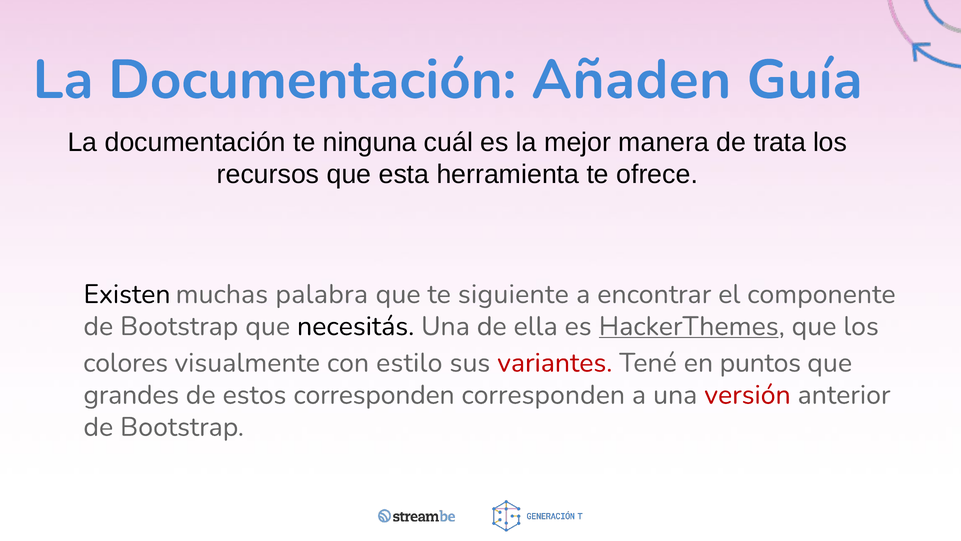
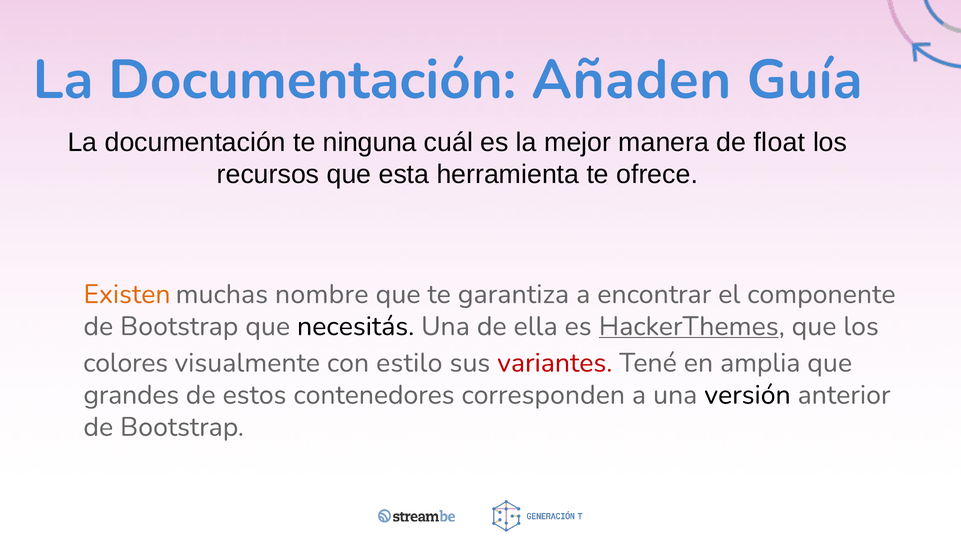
trata: trata -> float (779, 142)
Existen colour: black -> orange (127, 294)
palabra: palabra -> nombre (322, 294)
siguiente: siguiente -> garantiza (513, 294)
puntos: puntos -> amplia (760, 363)
estos corresponden: corresponden -> contenedores (374, 395)
versión colour: red -> black (747, 395)
